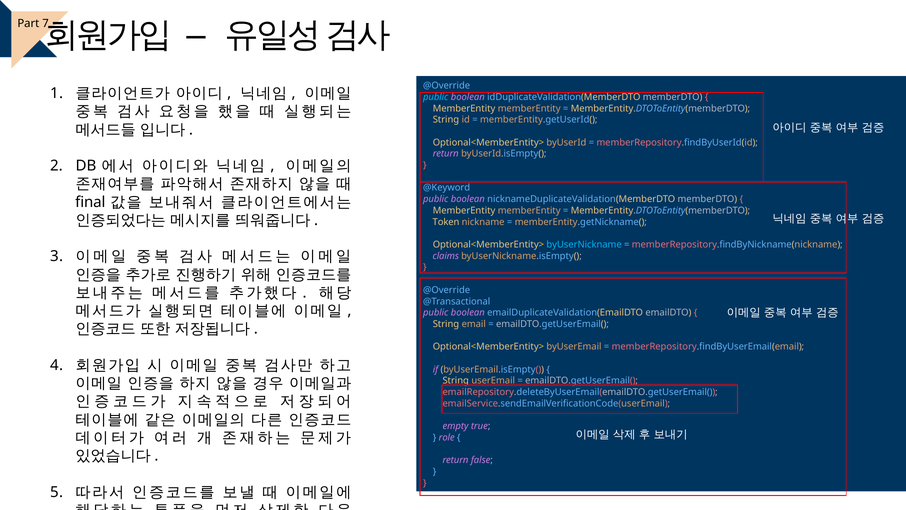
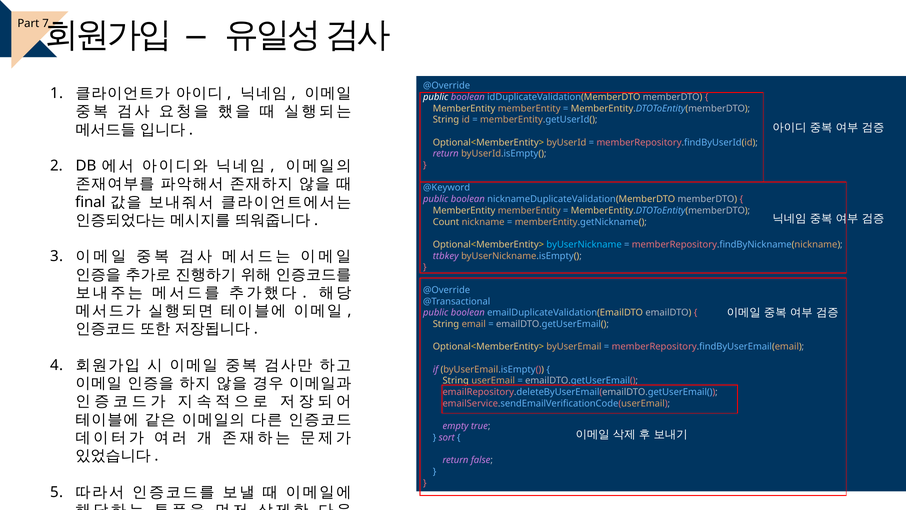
public colour: light blue -> white (436, 97)
Token: Token -> Count (446, 222)
claims: claims -> ttbkey (446, 256)
role: role -> sort (447, 437)
